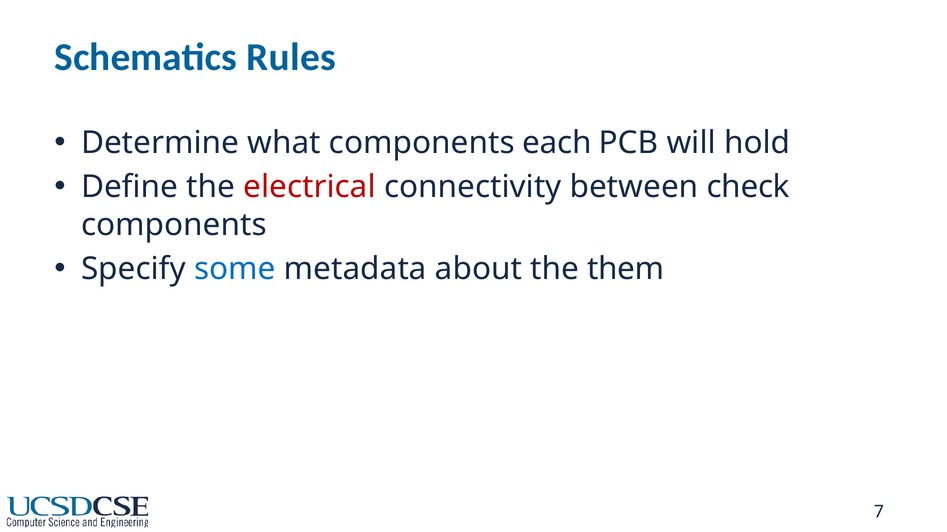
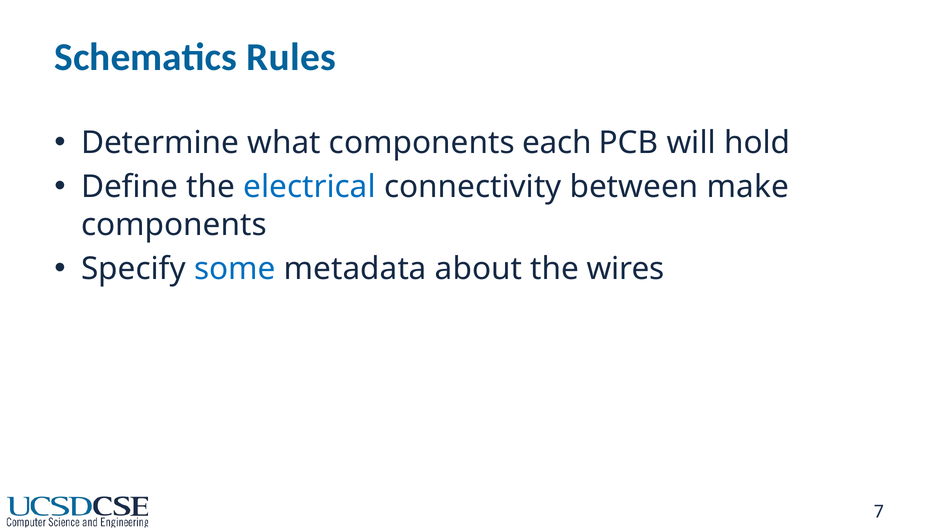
electrical colour: red -> blue (310, 187)
check: check -> make (748, 187)
them: them -> wires (626, 269)
